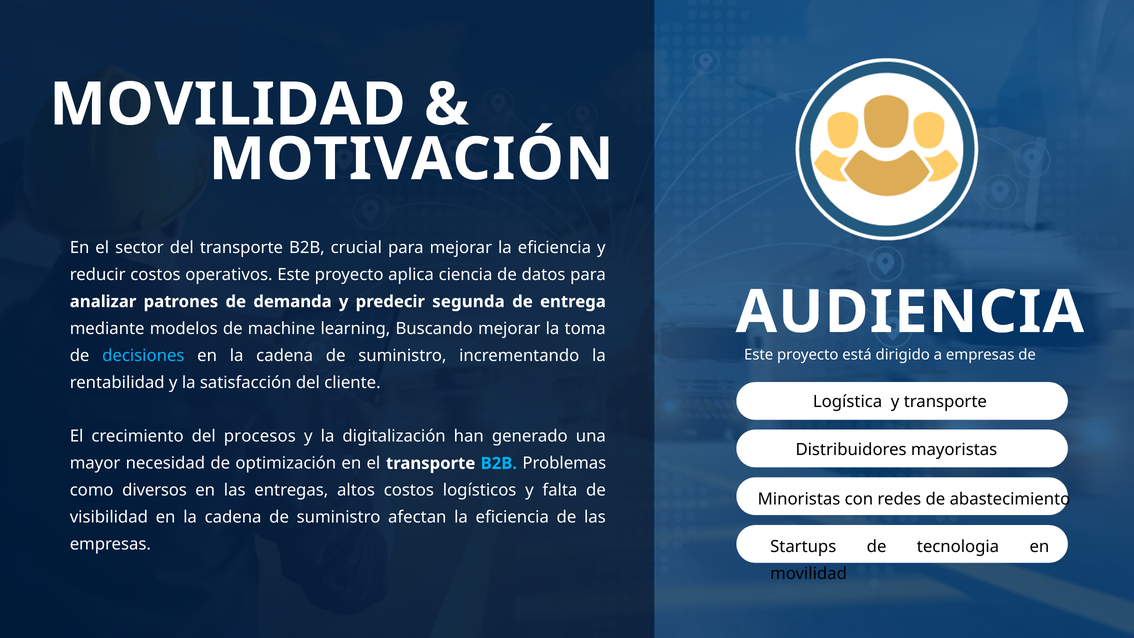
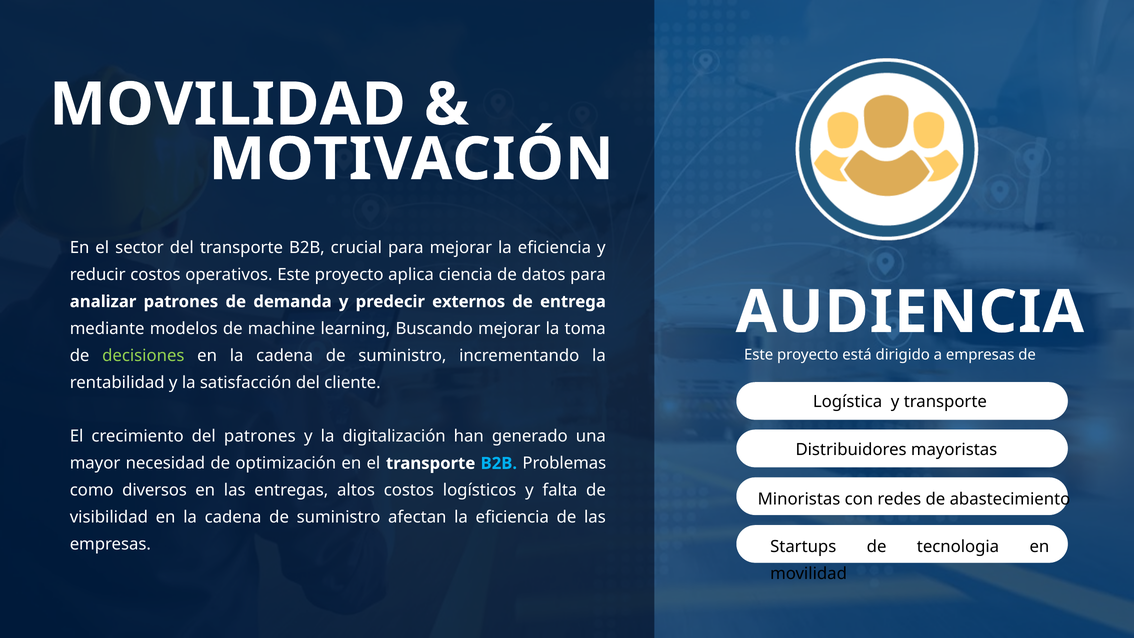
segunda: segunda -> externos (469, 302)
decisiones colour: light blue -> light green (143, 355)
del procesos: procesos -> patrones (260, 436)
